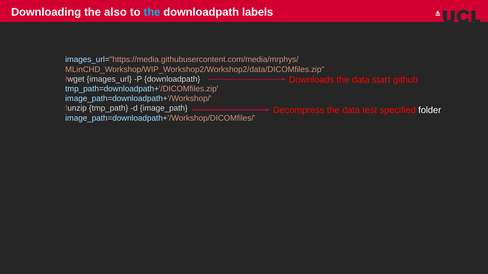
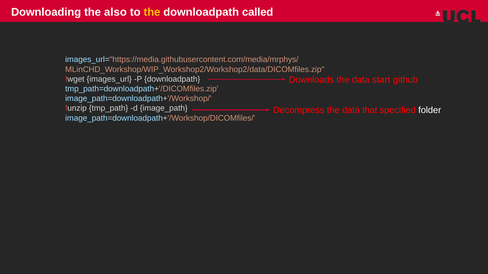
the colour: light blue -> yellow (152, 12)
labels: labels -> called (258, 12)
test: test -> that (370, 111)
